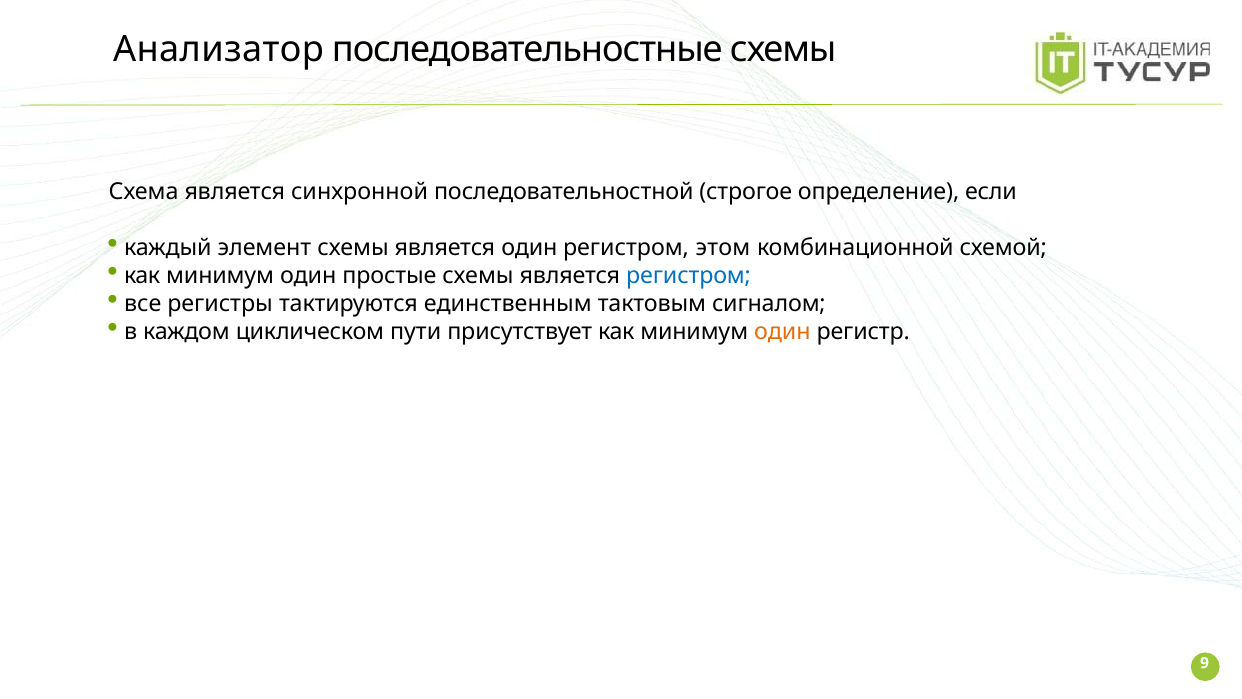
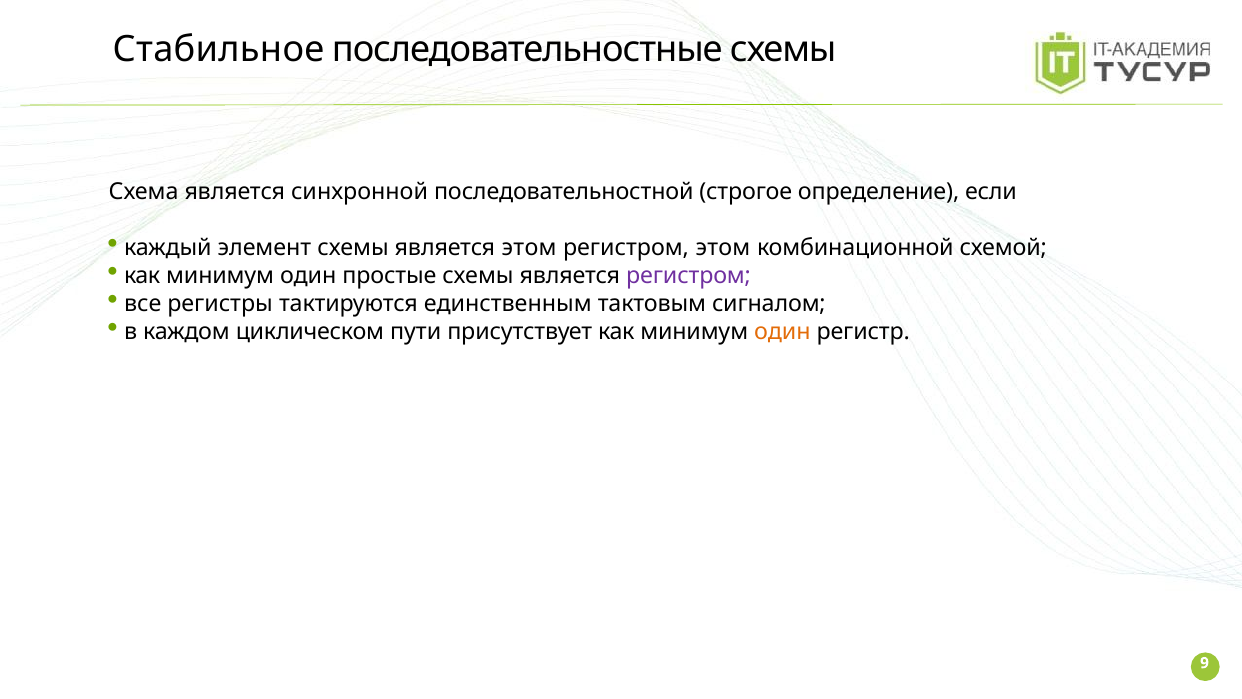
Анализатор: Анализатор -> Стабильное (218, 50)
является один: один -> этом (529, 248)
регистром colour: blue -> purple (689, 276)
